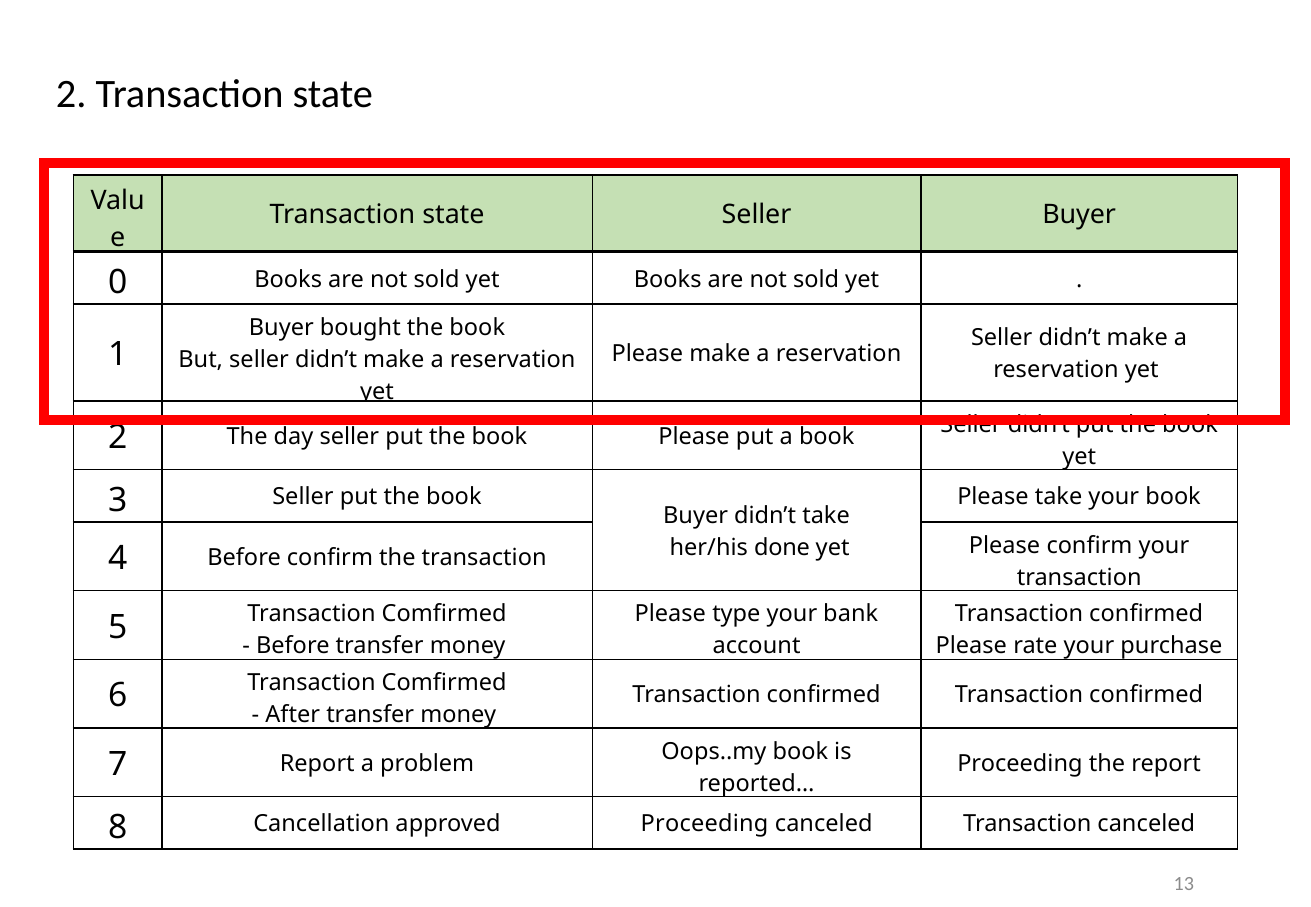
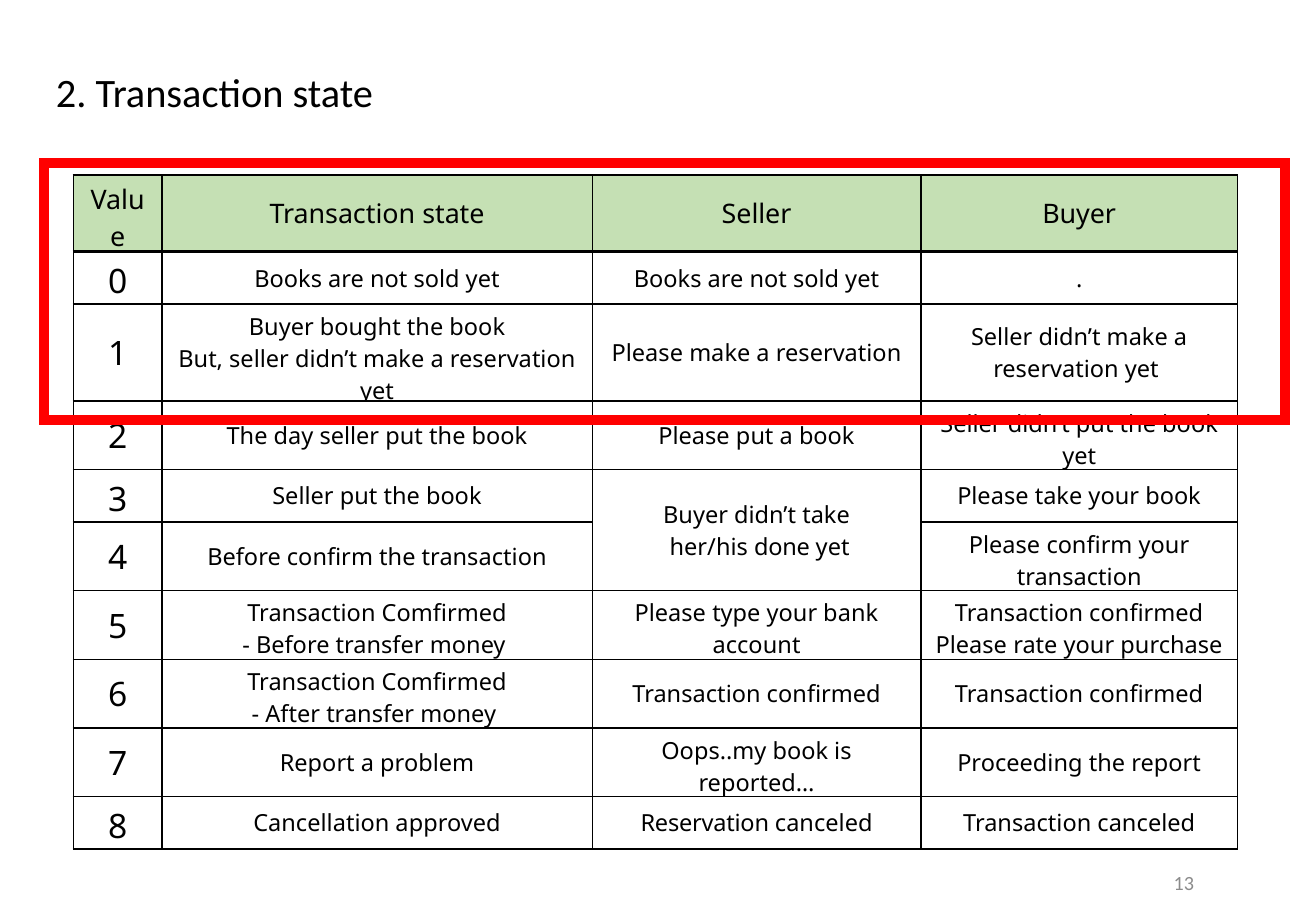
approved Proceeding: Proceeding -> Reservation (705, 825)
